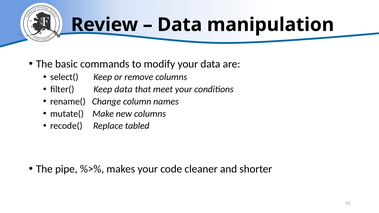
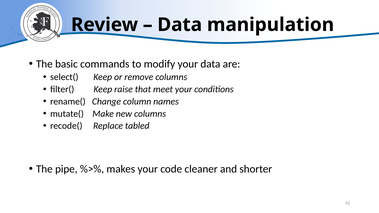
Keep data: data -> raise (124, 89)
